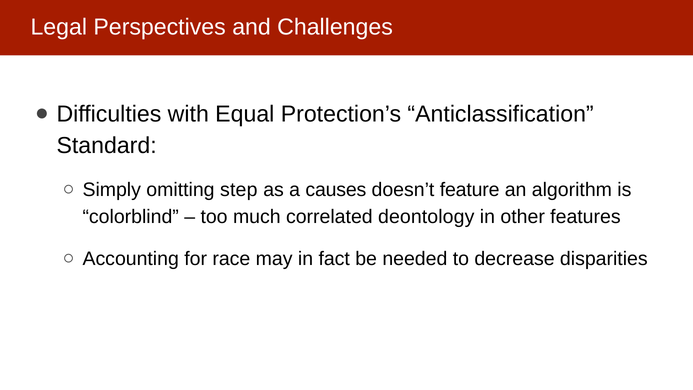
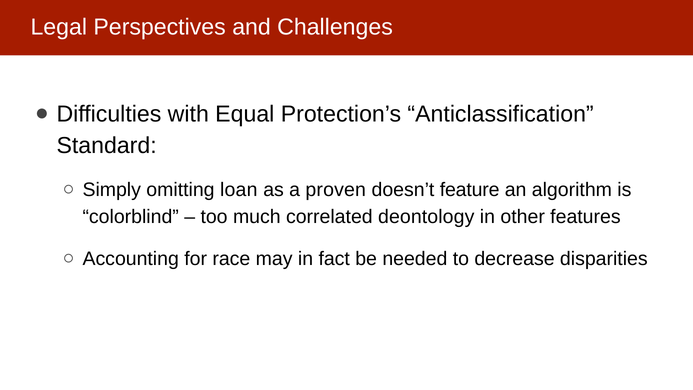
step: step -> loan (239, 190)
causes: causes -> proven (336, 190)
